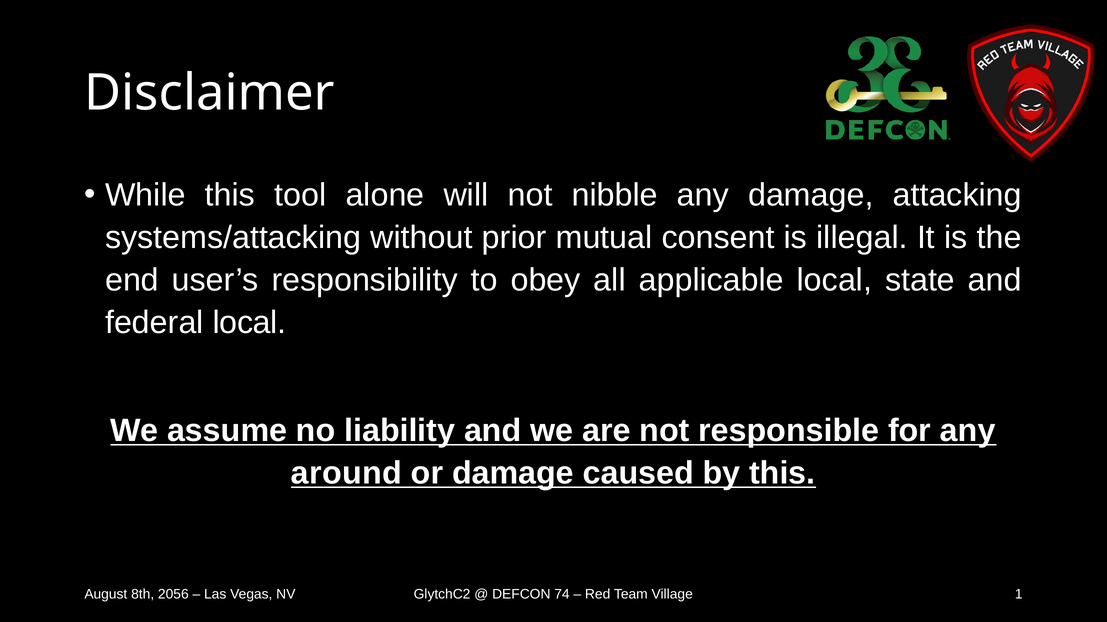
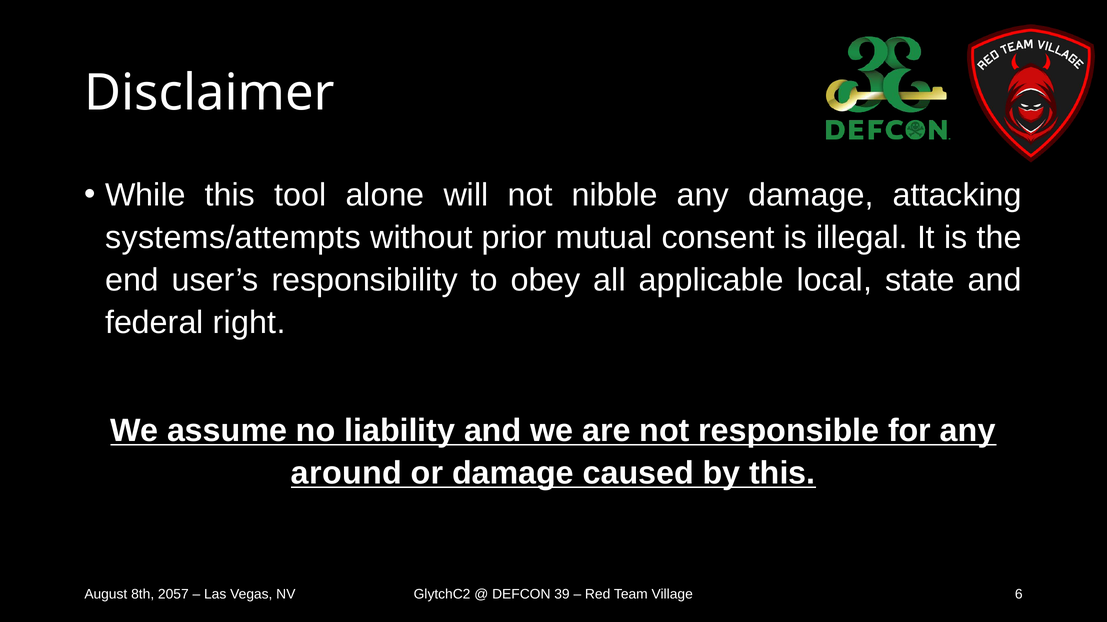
systems/attacking: systems/attacking -> systems/attempts (233, 238)
federal local: local -> right (249, 323)
2056: 2056 -> 2057 (173, 595)
74: 74 -> 39 (562, 595)
1: 1 -> 6 (1019, 595)
